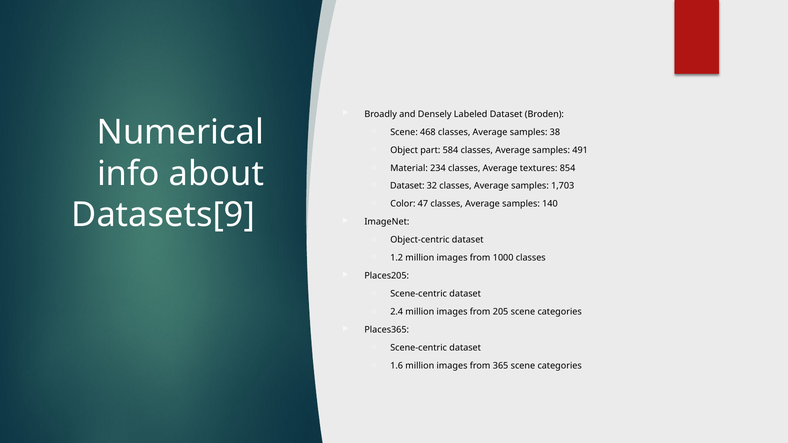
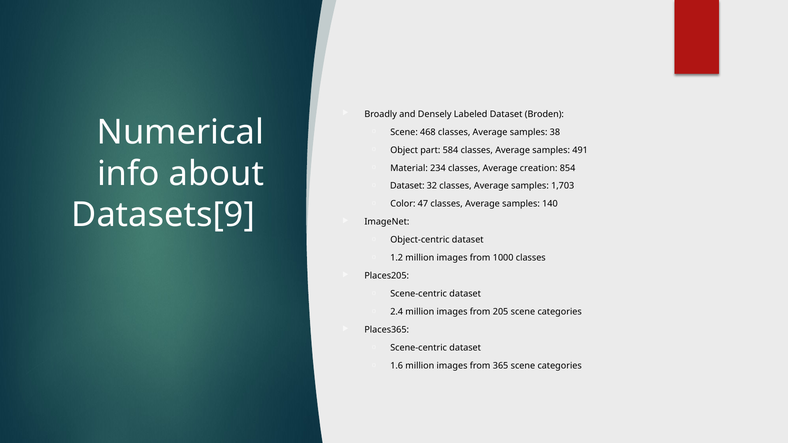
textures: textures -> creation (539, 168)
